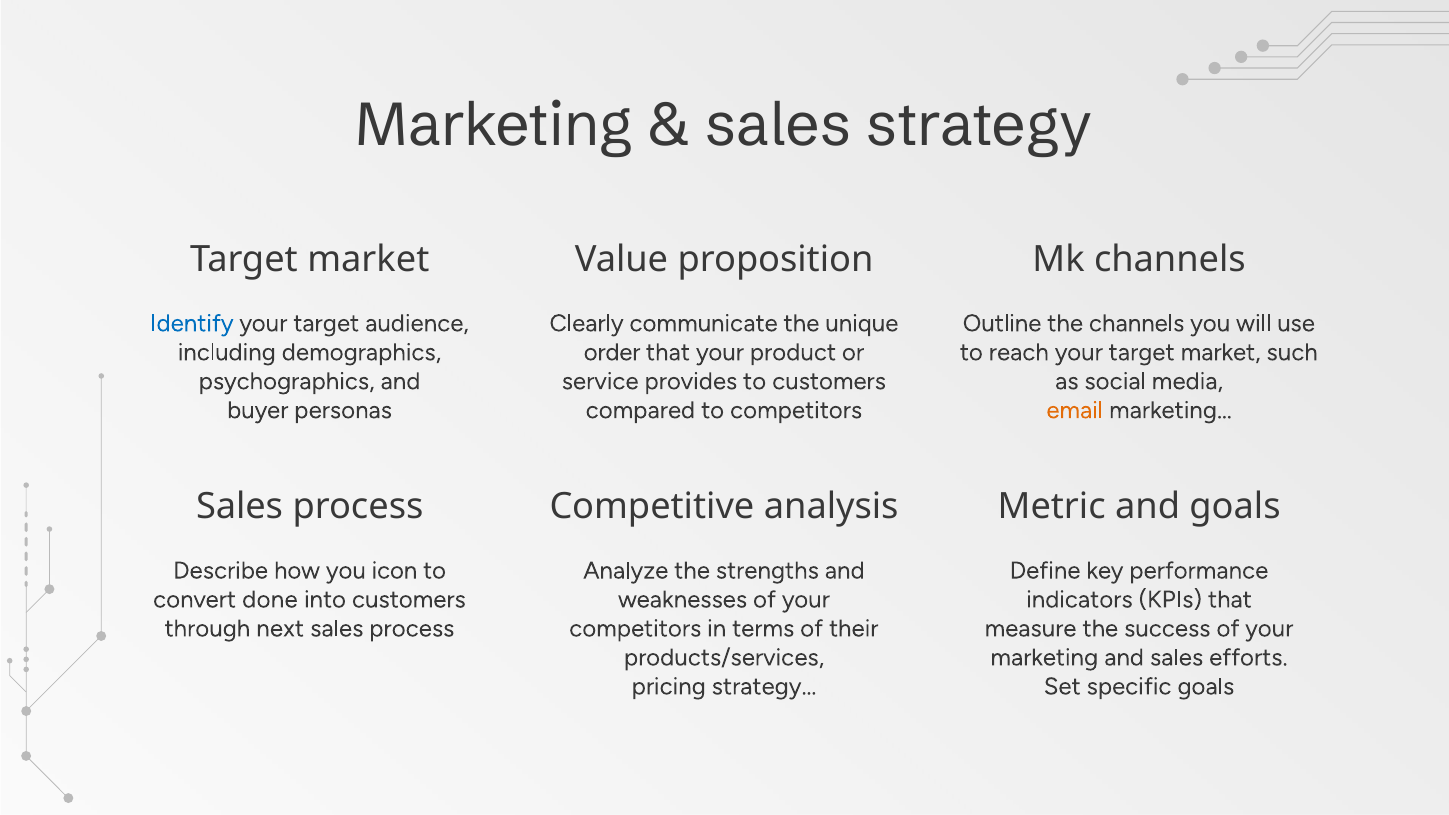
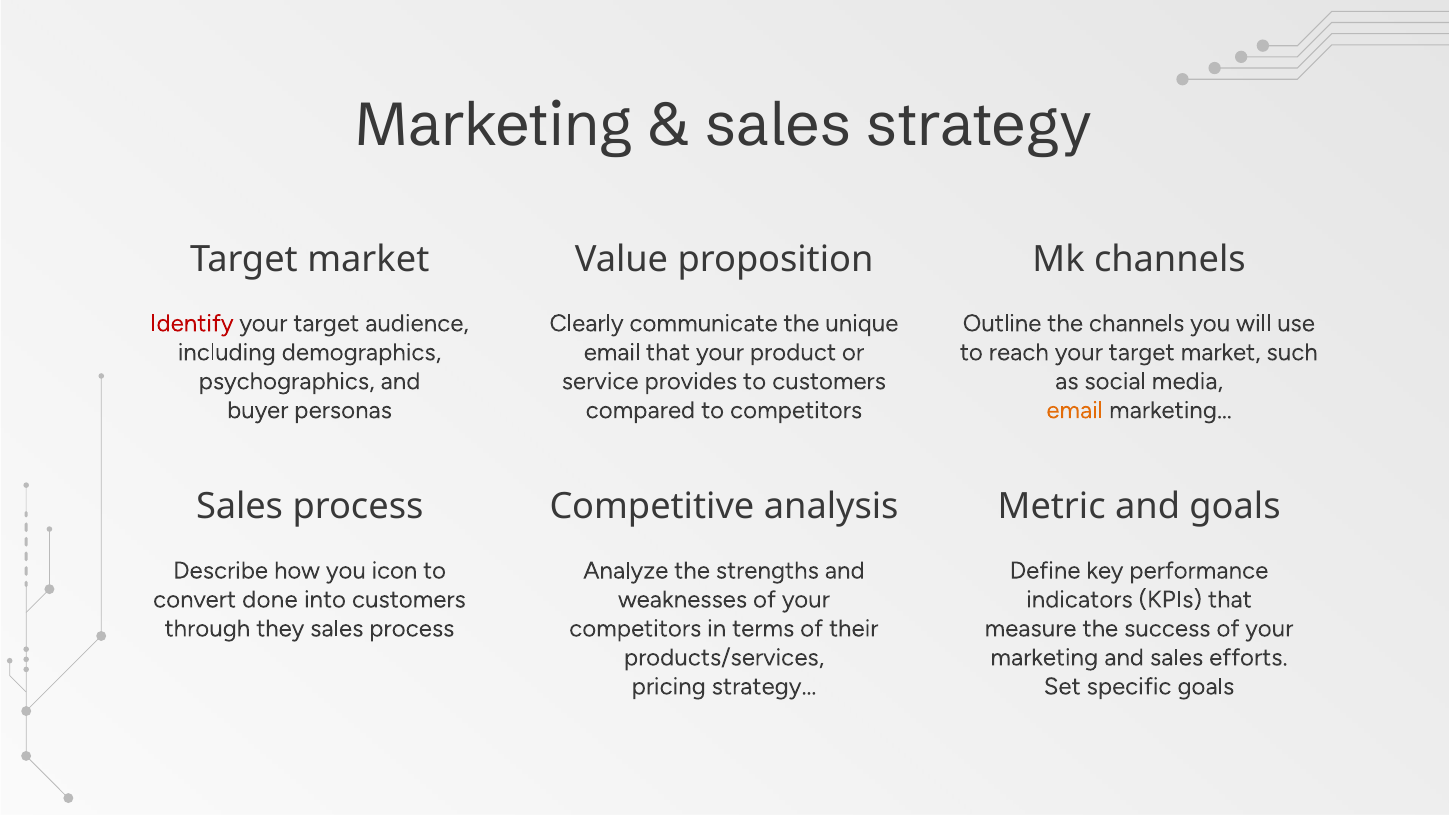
Identify colour: blue -> red (192, 323)
order: order -> email (612, 352)
next: next -> they (280, 629)
